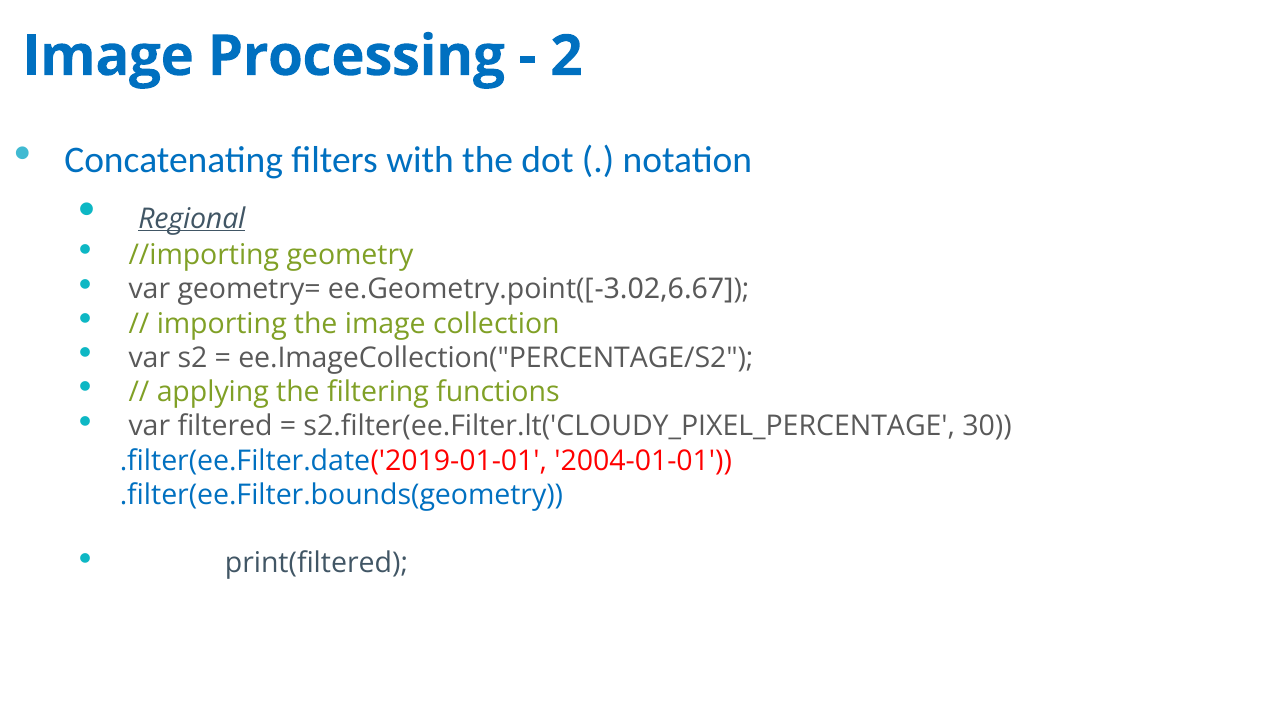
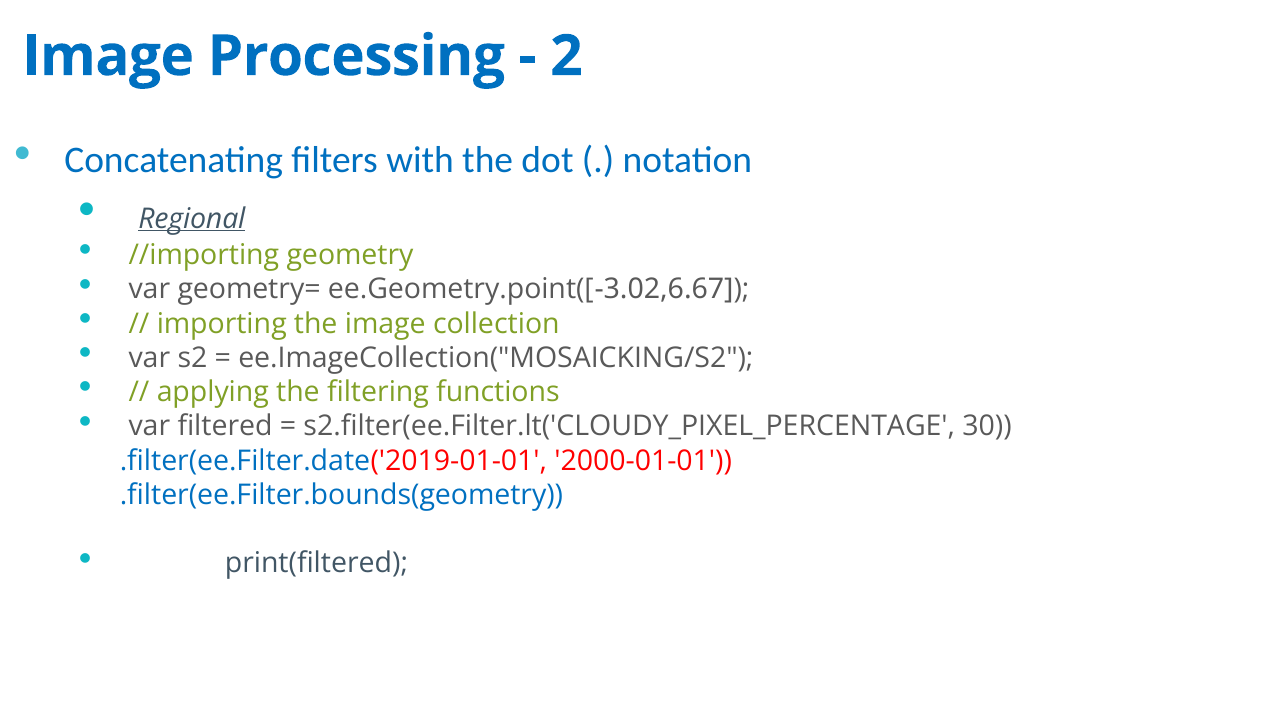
ee.ImageCollection("PERCENTAGE/S2: ee.ImageCollection("PERCENTAGE/S2 -> ee.ImageCollection("MOSAICKING/S2 (496, 358)
2004-01-01: 2004-01-01 -> 2000-01-01 (643, 461)
